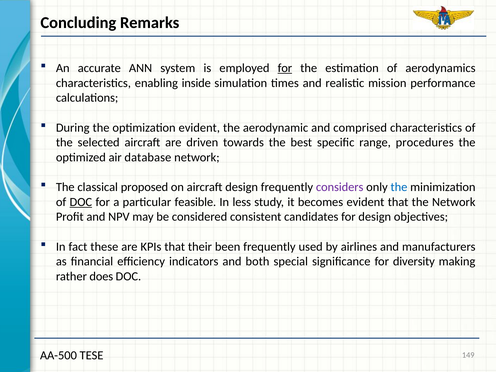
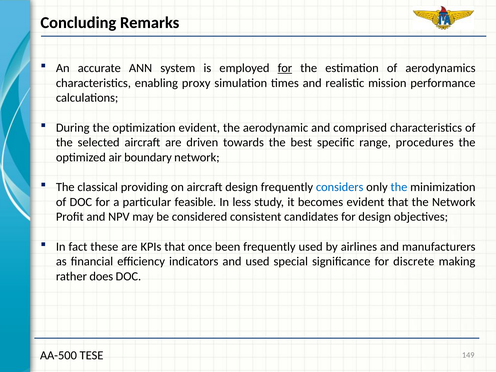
inside: inside -> proxy (196, 83)
database: database -> boundary (148, 157)
proposed: proposed -> providing (144, 187)
considers colour: purple -> blue (340, 187)
DOC underline: present -> none (81, 202)
their: their -> once (200, 247)
and both: both -> used (258, 262)
diversity: diversity -> discrete (414, 262)
